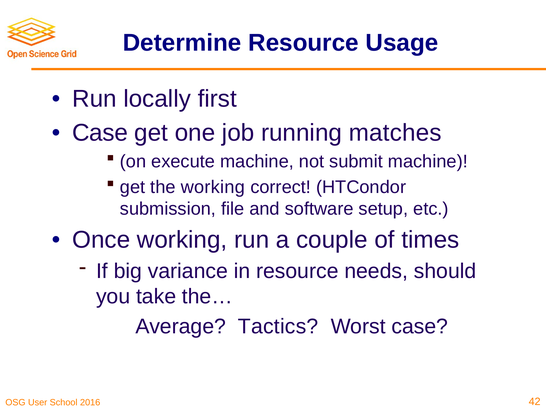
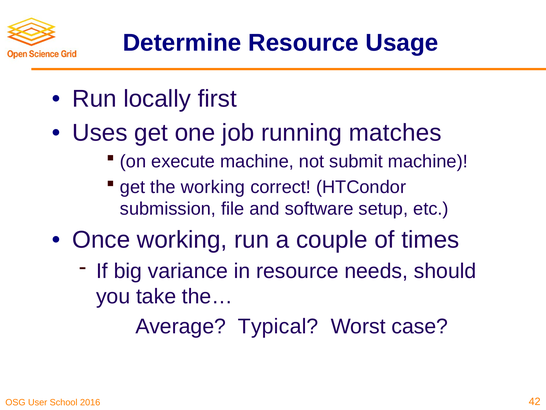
Case: Case -> Uses (100, 133)
Tactics: Tactics -> Typical (278, 326)
